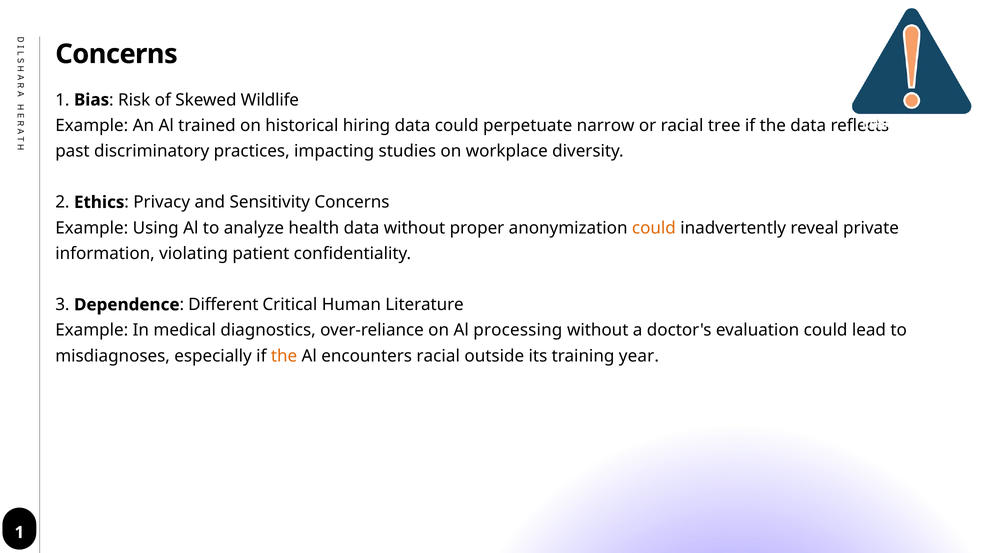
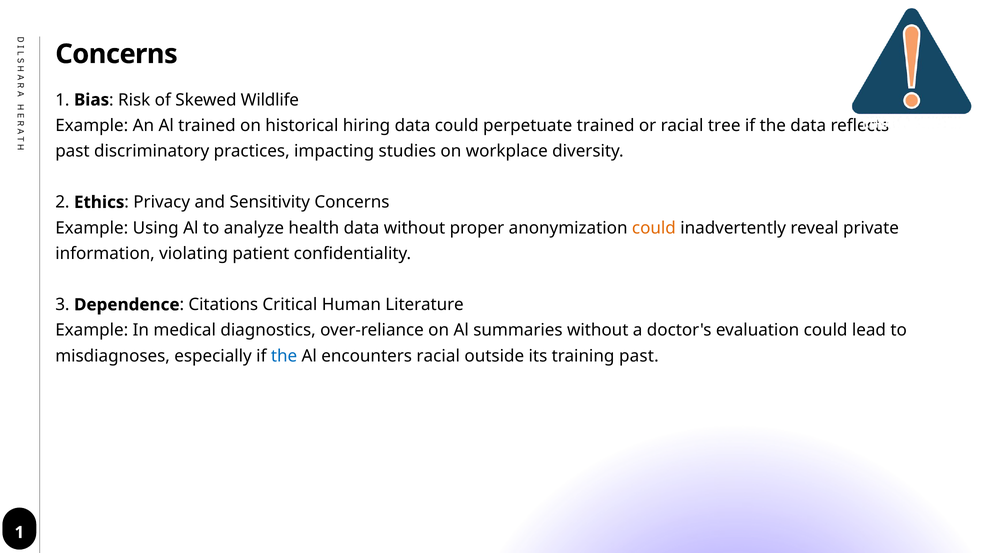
perpetuate narrow: narrow -> trained (606, 125)
Different: Different -> Citations (223, 305)
processing: processing -> summaries (518, 330)
the colour: orange -> blue (284, 356)
training year: year -> past (639, 356)
